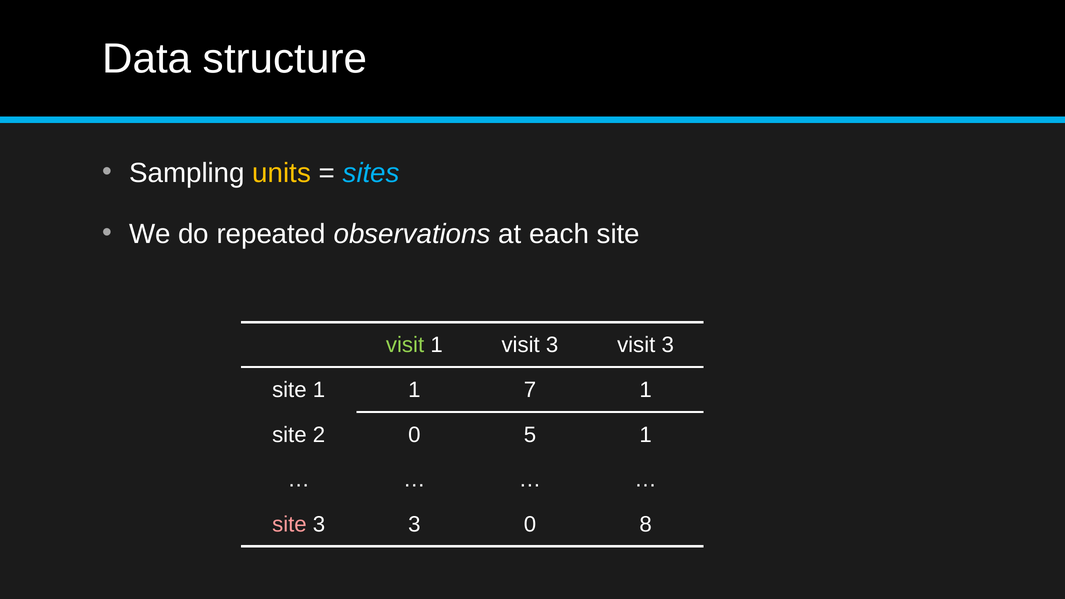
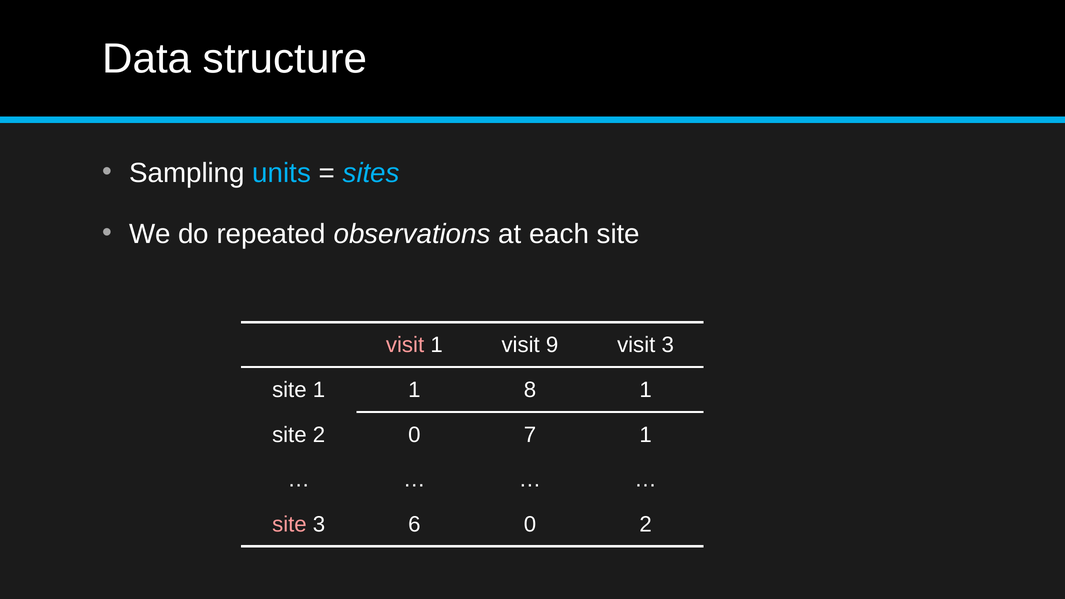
units colour: yellow -> light blue (282, 173)
visit colour: light green -> pink (405, 345)
1 visit 3: 3 -> 9 (552, 345)
7: 7 -> 8 (530, 390)
5: 5 -> 7 (530, 435)
3 3: 3 -> 6 (414, 524)
0 8: 8 -> 2 (646, 524)
